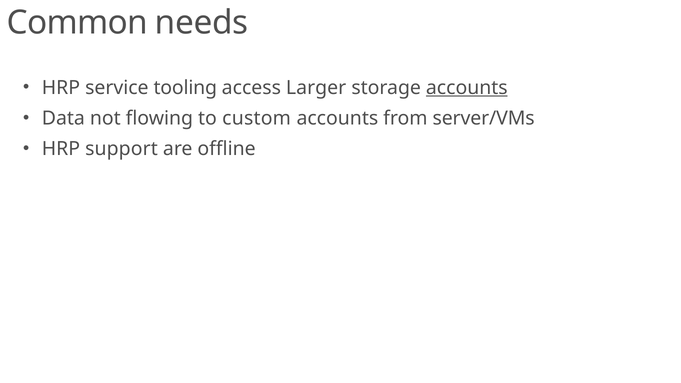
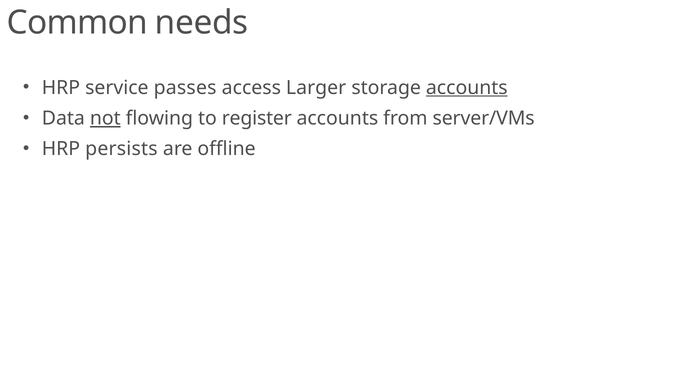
tooling: tooling -> passes (185, 88)
not underline: none -> present (105, 118)
custom: custom -> register (257, 118)
support: support -> persists (121, 149)
